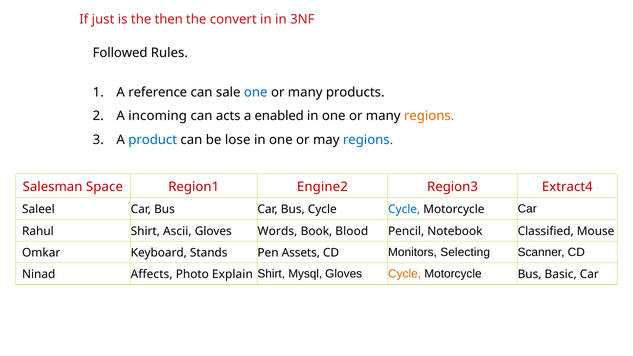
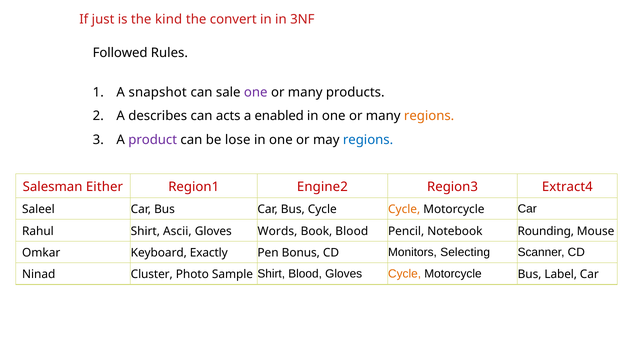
then: then -> kind (169, 19)
reference: reference -> snapshot (158, 92)
one colour: blue -> purple (256, 92)
incoming: incoming -> describes (158, 116)
product colour: blue -> purple (153, 140)
Space: Space -> Either (104, 187)
Cycle colour: blue -> orange (404, 209)
Classified: Classified -> Rounding (546, 231)
Stands: Stands -> Exactly (209, 253)
Assets: Assets -> Bonus (301, 253)
Affects: Affects -> Cluster (152, 275)
Explain: Explain -> Sample (232, 275)
Shirt Mysql: Mysql -> Blood (305, 274)
Basic: Basic -> Label (561, 275)
